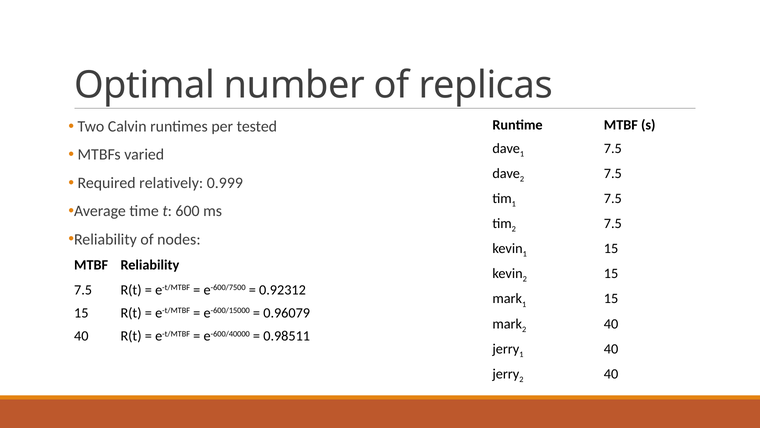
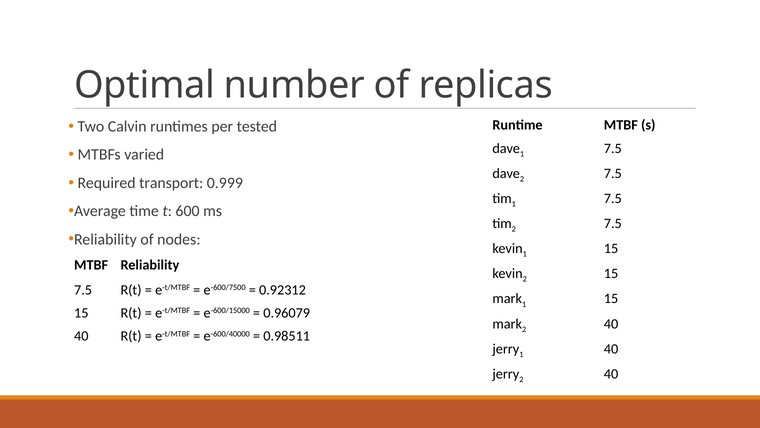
relatively: relatively -> transport (171, 183)
